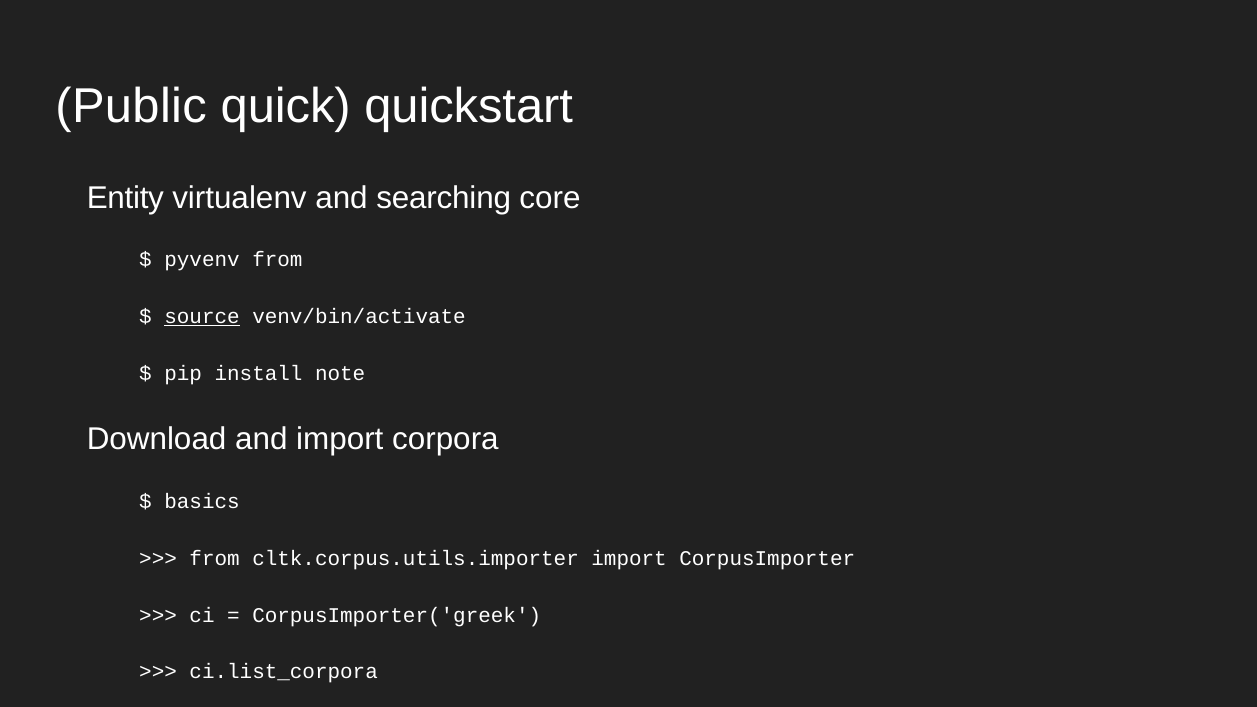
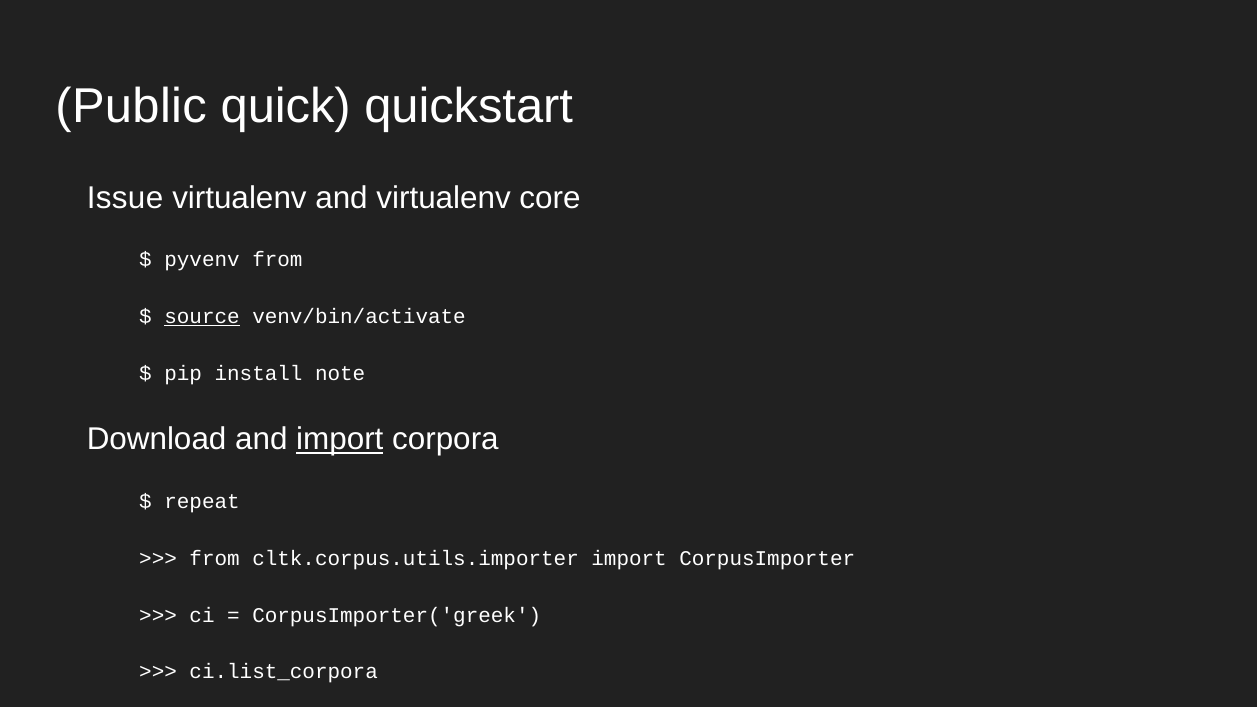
Entity: Entity -> Issue (125, 198)
and searching: searching -> virtualenv (444, 198)
import underline: none -> present (340, 439)
basics: basics -> repeat (202, 502)
